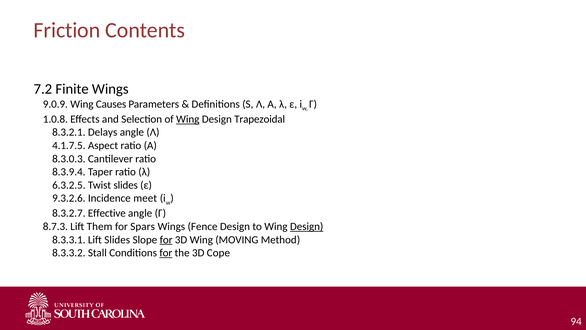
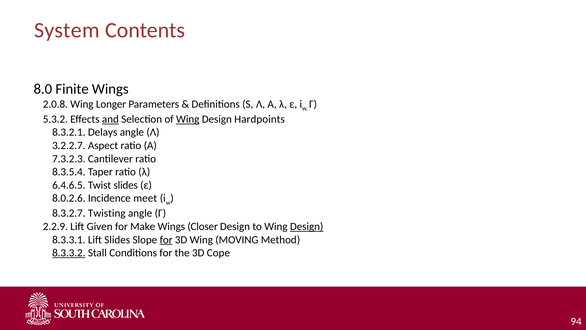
Friction: Friction -> System (67, 30)
7.2: 7.2 -> 8.0 (43, 89)
9.0.9: 9.0.9 -> 2.0.8 (55, 104)
Causes: Causes -> Longer (111, 104)
1.0.8: 1.0.8 -> 5.3.2 (55, 119)
and underline: none -> present (110, 119)
Trapezoidal: Trapezoidal -> Hardpoints (260, 119)
4.1.7.5: 4.1.7.5 -> 3.2.2.7 (69, 145)
8.3.0.3: 8.3.0.3 -> 7.3.2.3 (69, 159)
8.3.9.4: 8.3.9.4 -> 8.3.5.4 (69, 172)
6.3.2.5: 6.3.2.5 -> 6.4.6.5 (69, 185)
9.3.2.6: 9.3.2.6 -> 8.0.2.6 (69, 198)
Effective: Effective -> Twisting (107, 213)
8.7.3: 8.7.3 -> 2.2.9 (55, 226)
Them: Them -> Given (100, 226)
Spars: Spars -> Make (143, 226)
Fence: Fence -> Closer (203, 226)
8.3.3.2 underline: none -> present (69, 253)
for underline: present -> none (166, 253)
